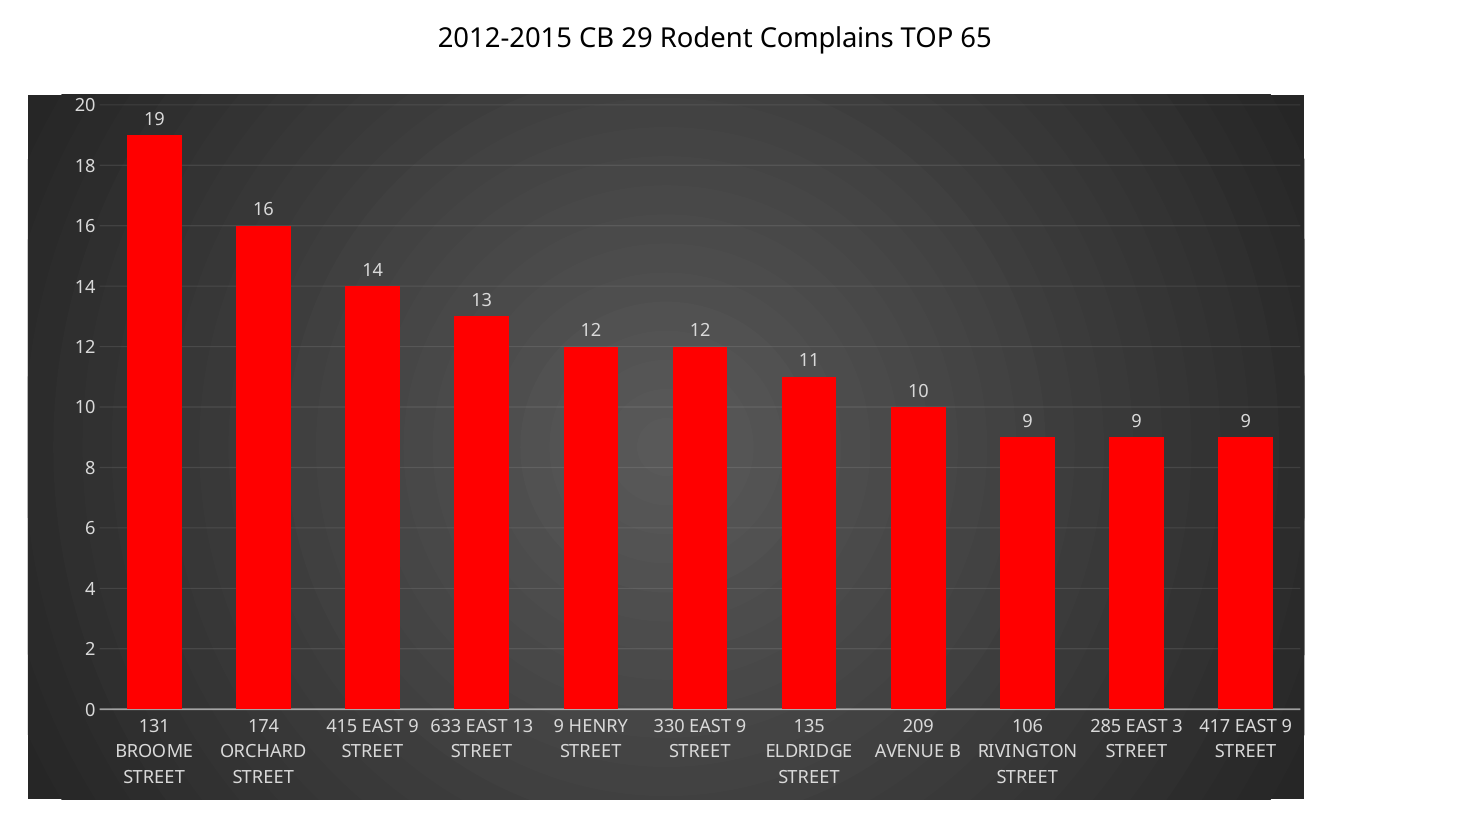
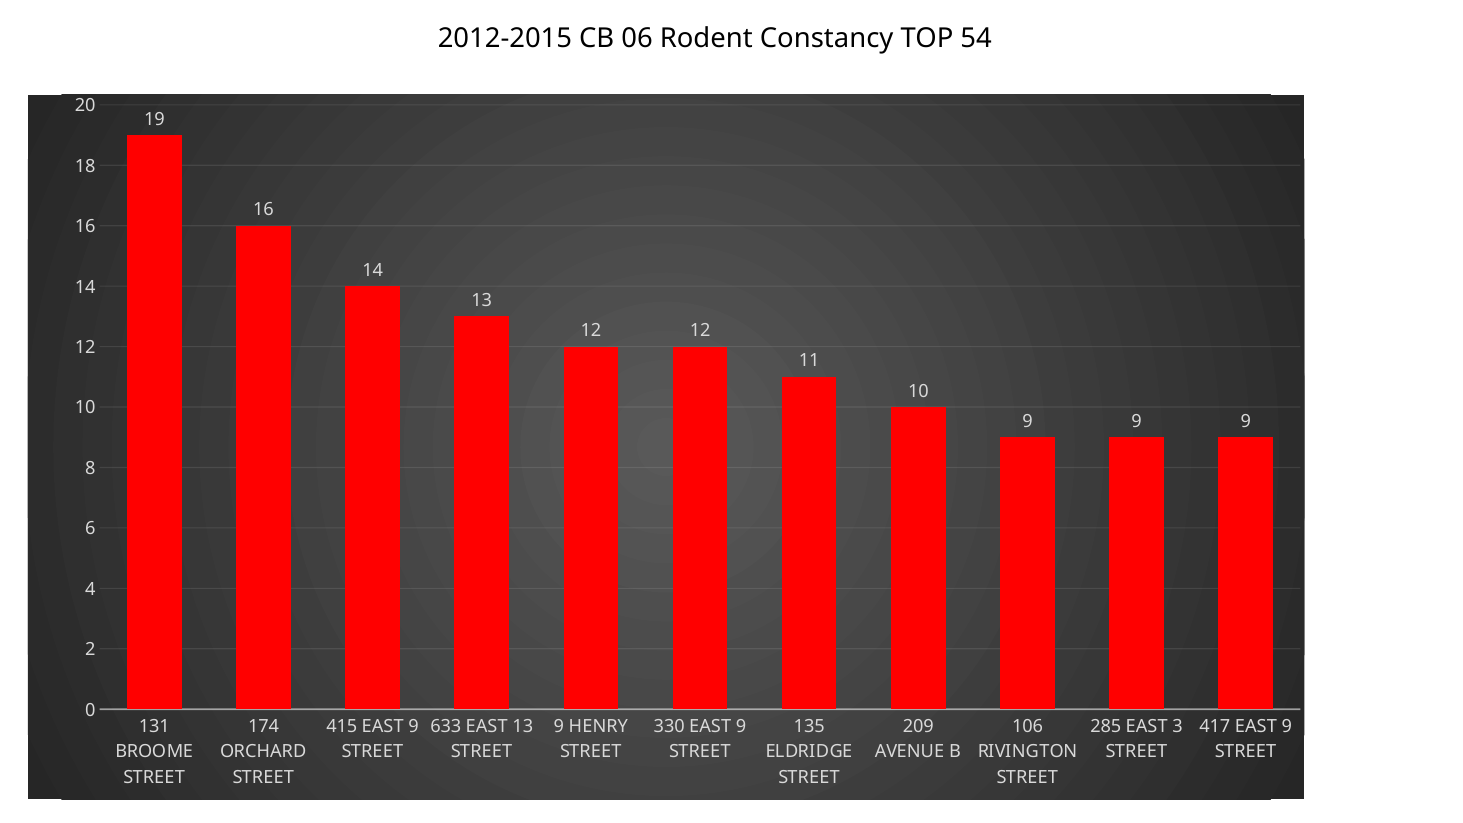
29: 29 -> 06 (637, 38)
Complains: Complains -> Constancy (827, 38)
65: 65 -> 54 (976, 38)
